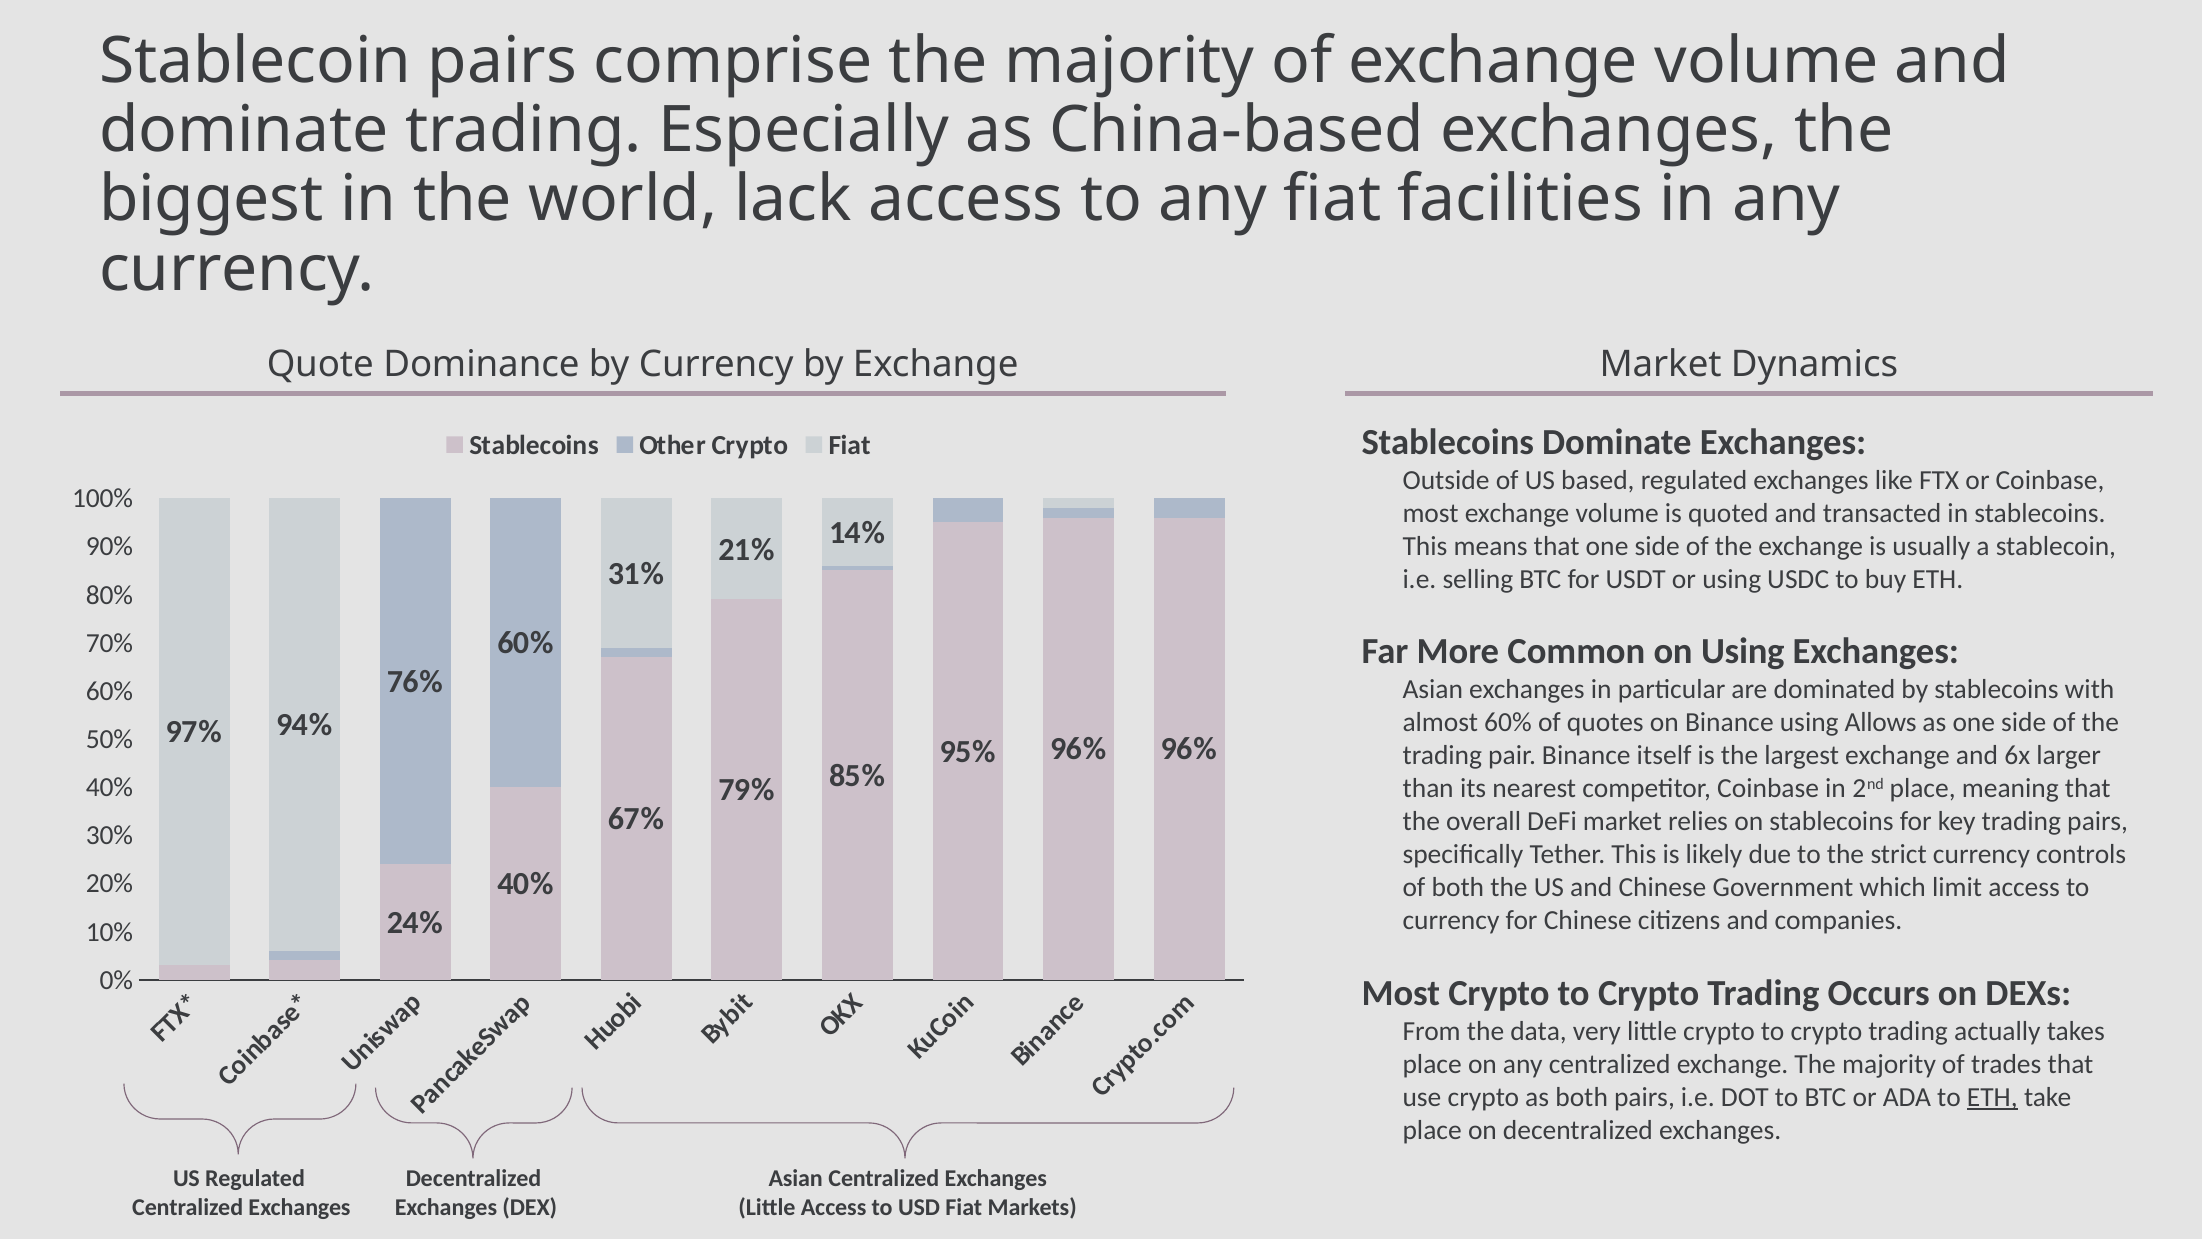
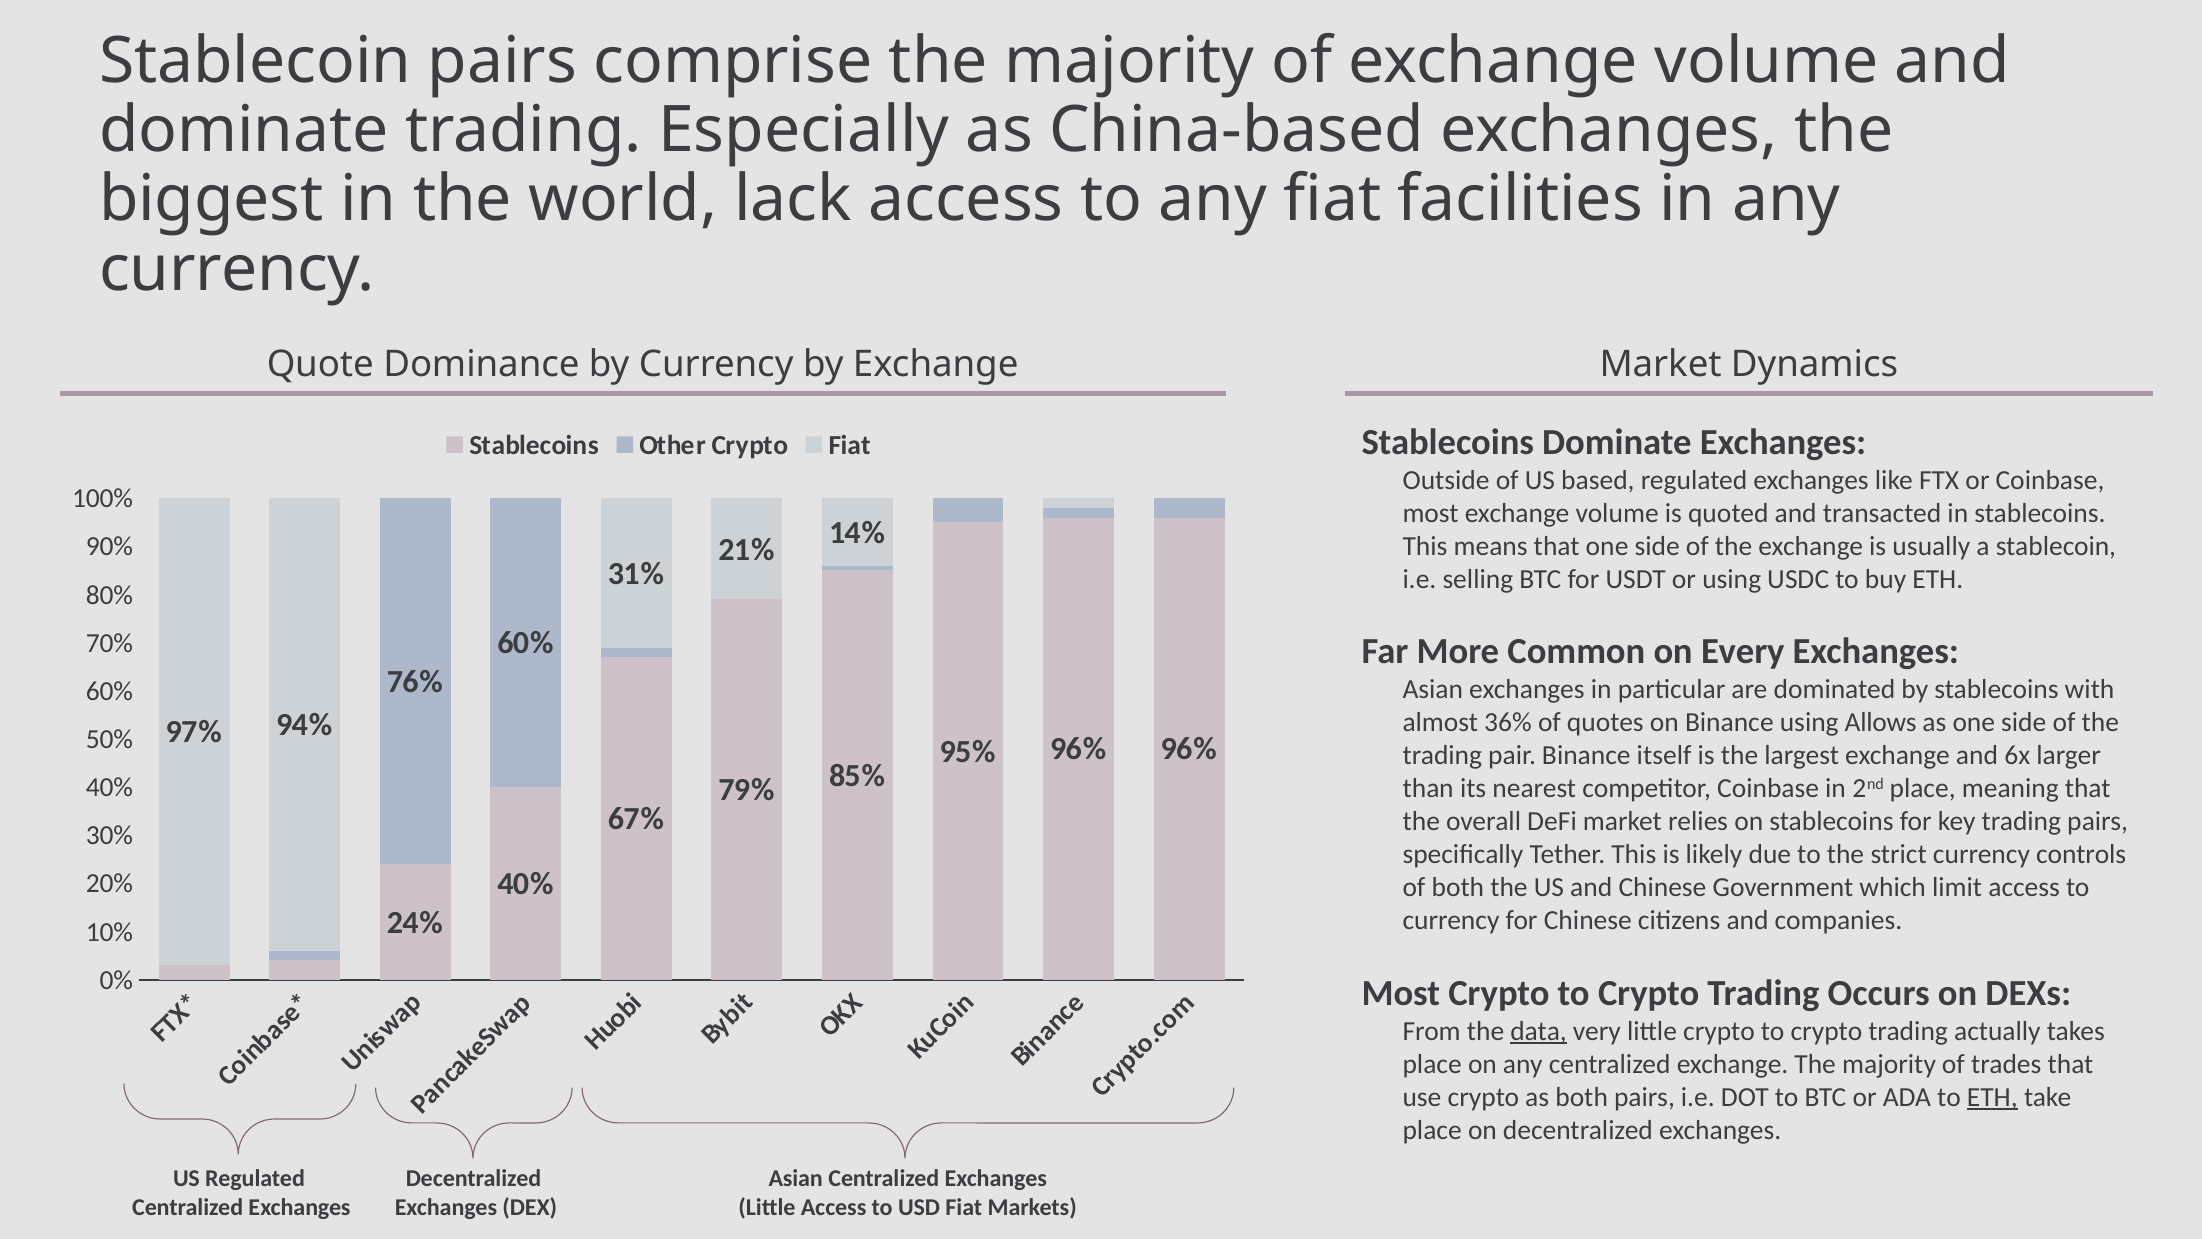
on Using: Using -> Every (1743, 652)
almost 60%: 60% -> 36% (1508, 722)
data underline: none -> present (1539, 1031)
